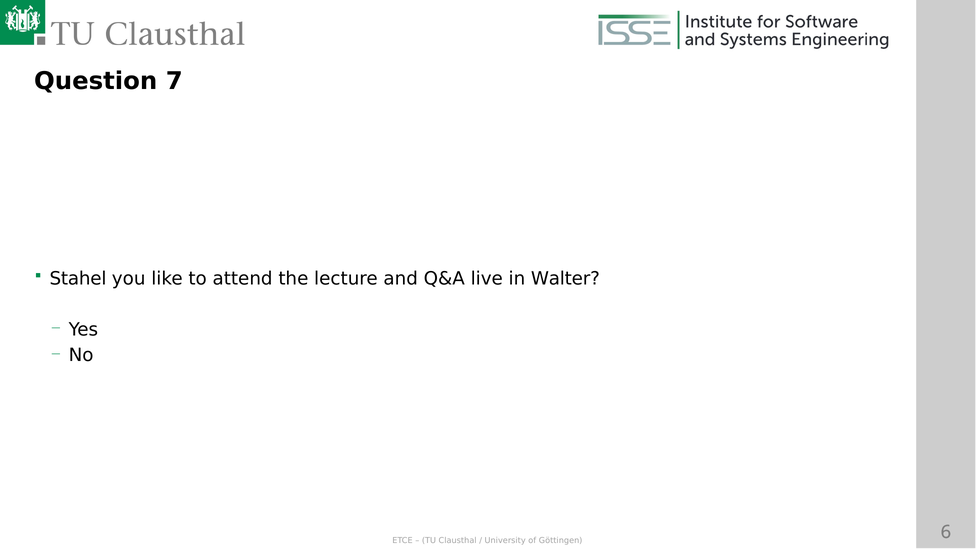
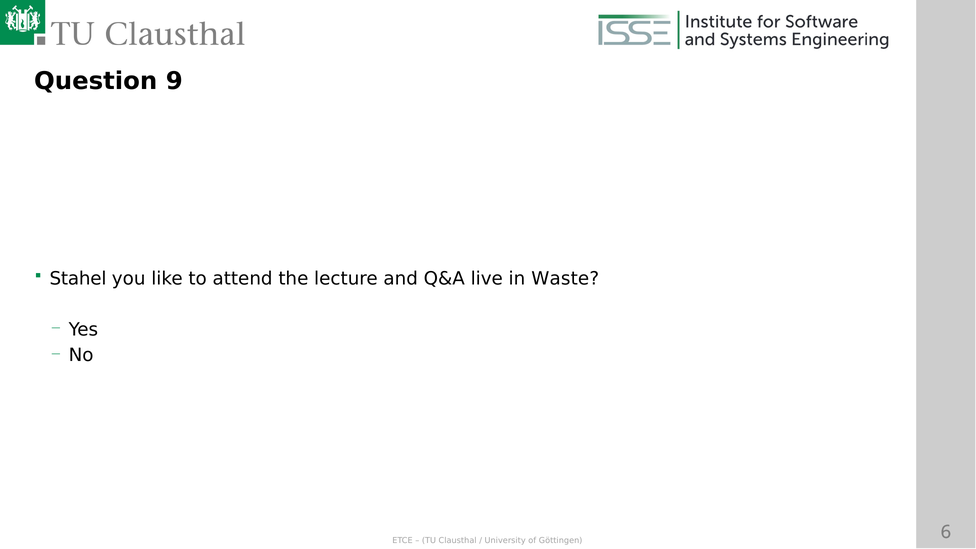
7: 7 -> 9 (174, 81)
Walter: Walter -> Waste (565, 279)
